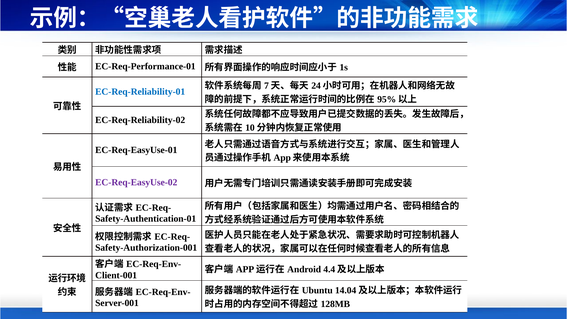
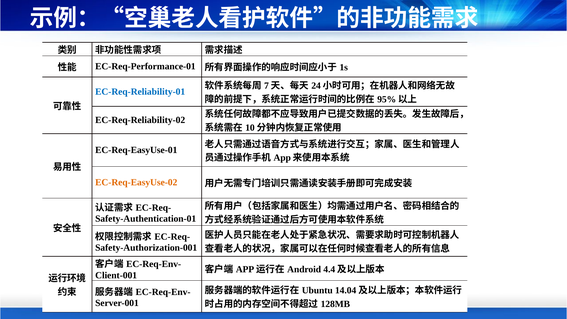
EC-Req-EasyUse-02 colour: purple -> orange (136, 182)
